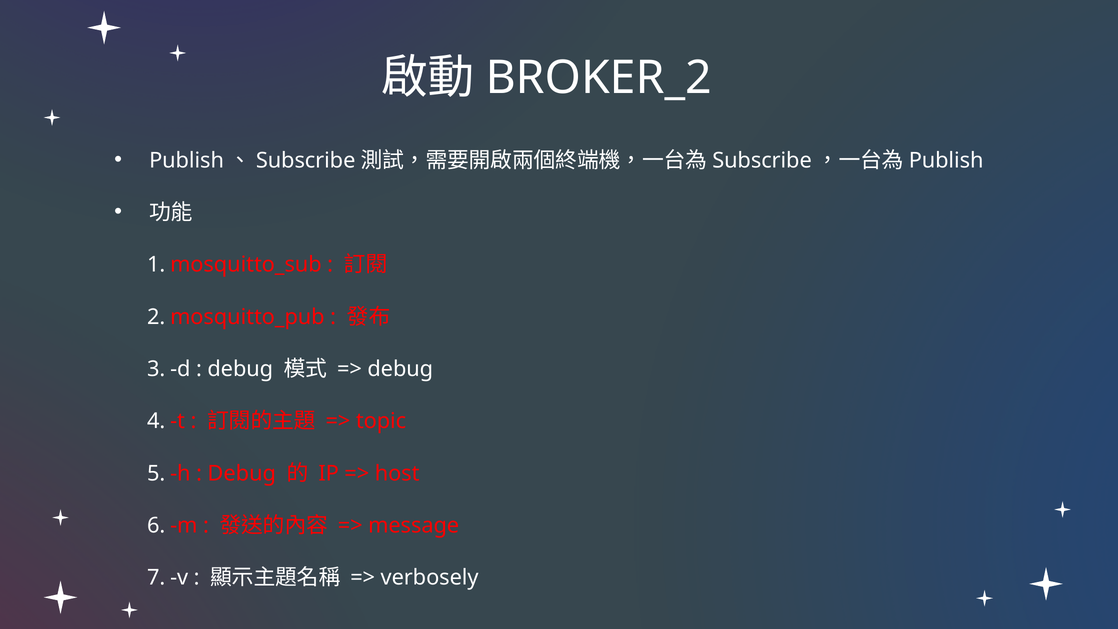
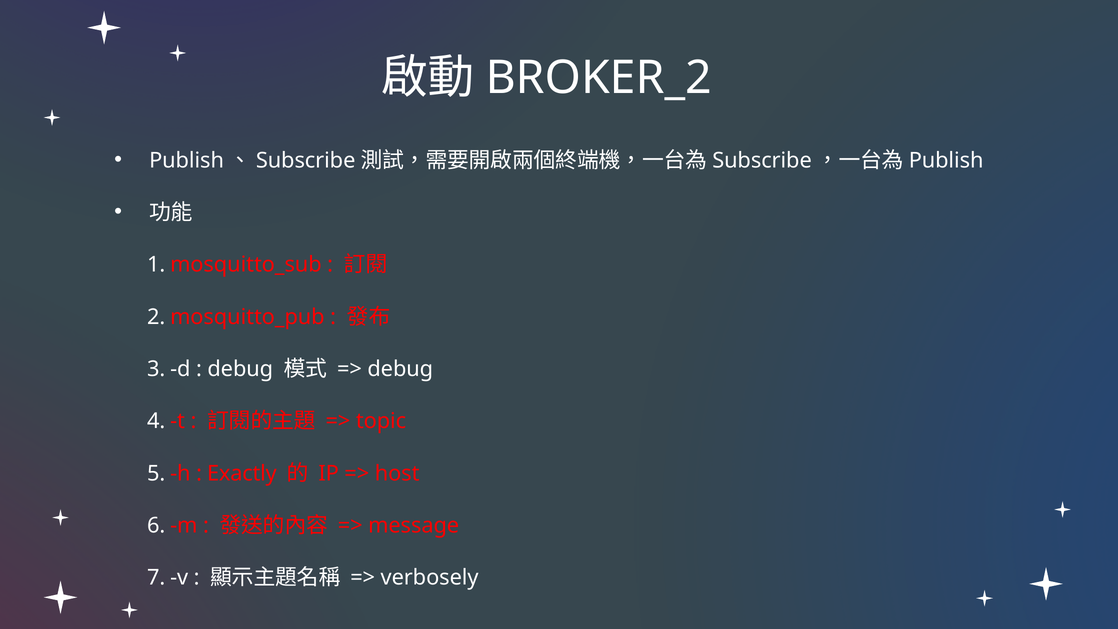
Debug: Debug -> Exactly (242, 473)
